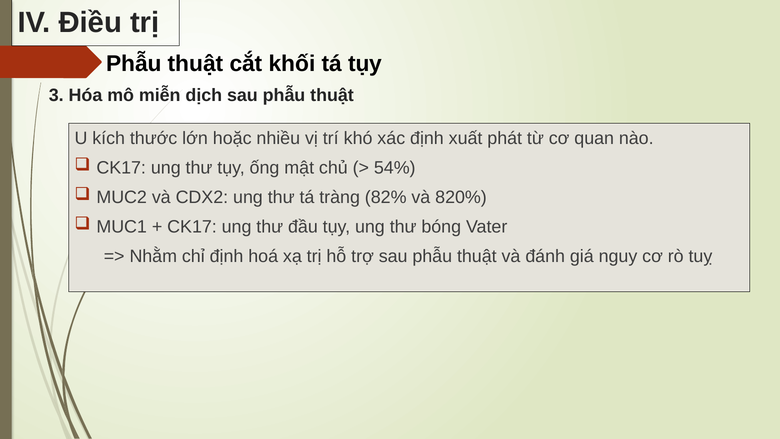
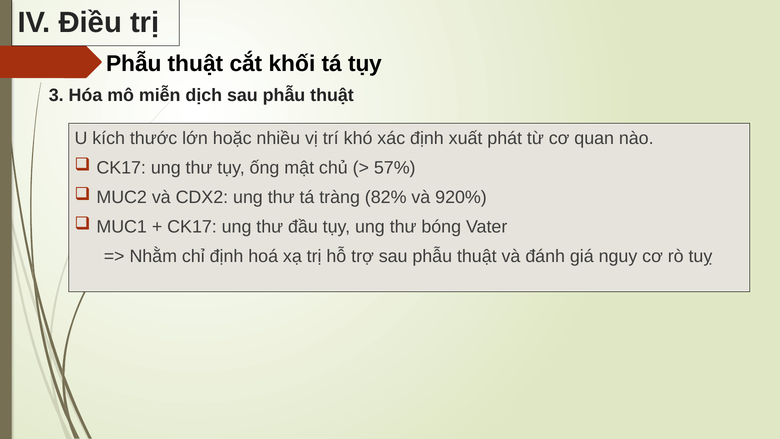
54%: 54% -> 57% (395, 168)
820%: 820% -> 920% (461, 197)
